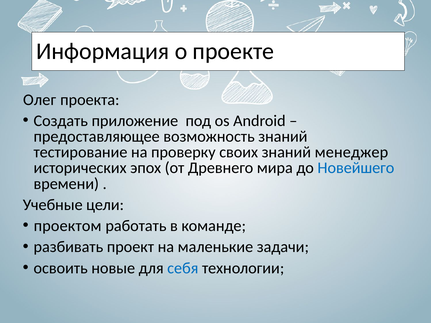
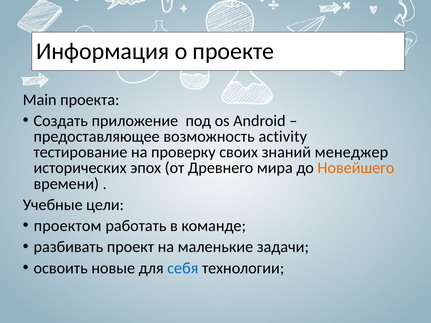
Олег: Олег -> Main (40, 100)
возможность знаний: знаний -> activity (283, 137)
Новейшего colour: blue -> orange (356, 168)
